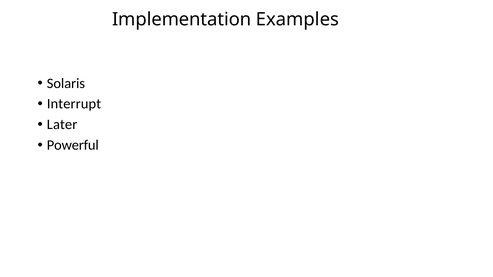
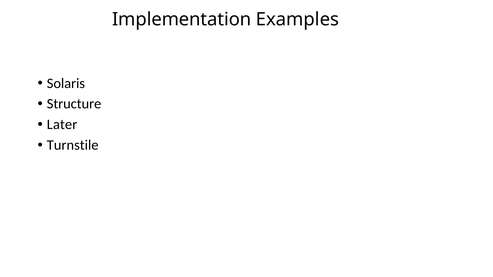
Interrupt: Interrupt -> Structure (74, 104)
Powerful: Powerful -> Turnstile (73, 145)
